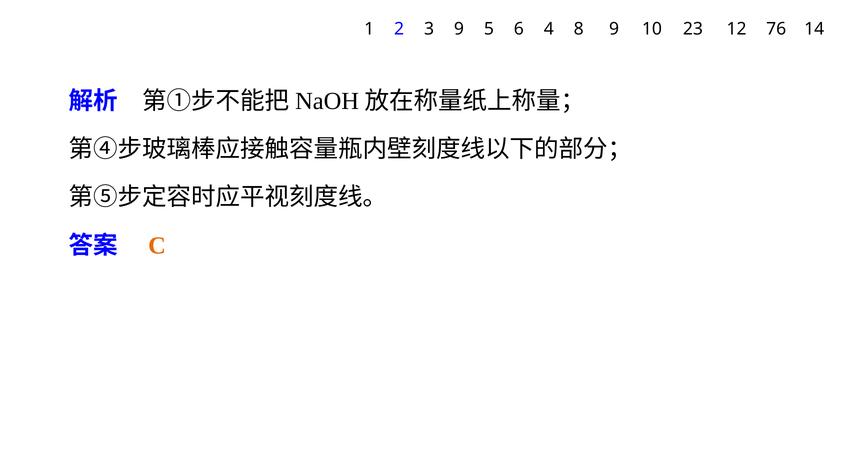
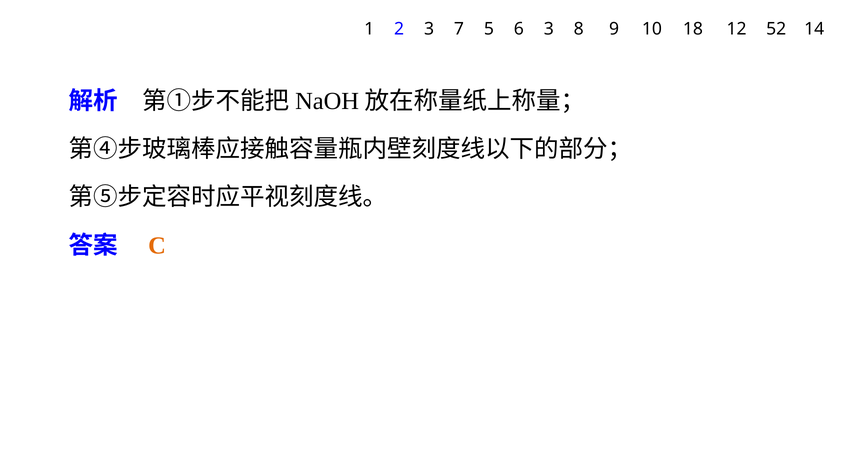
3 9: 9 -> 7 (459, 29)
6 4: 4 -> 3 (549, 29)
23: 23 -> 18 (693, 29)
76: 76 -> 52 (776, 29)
